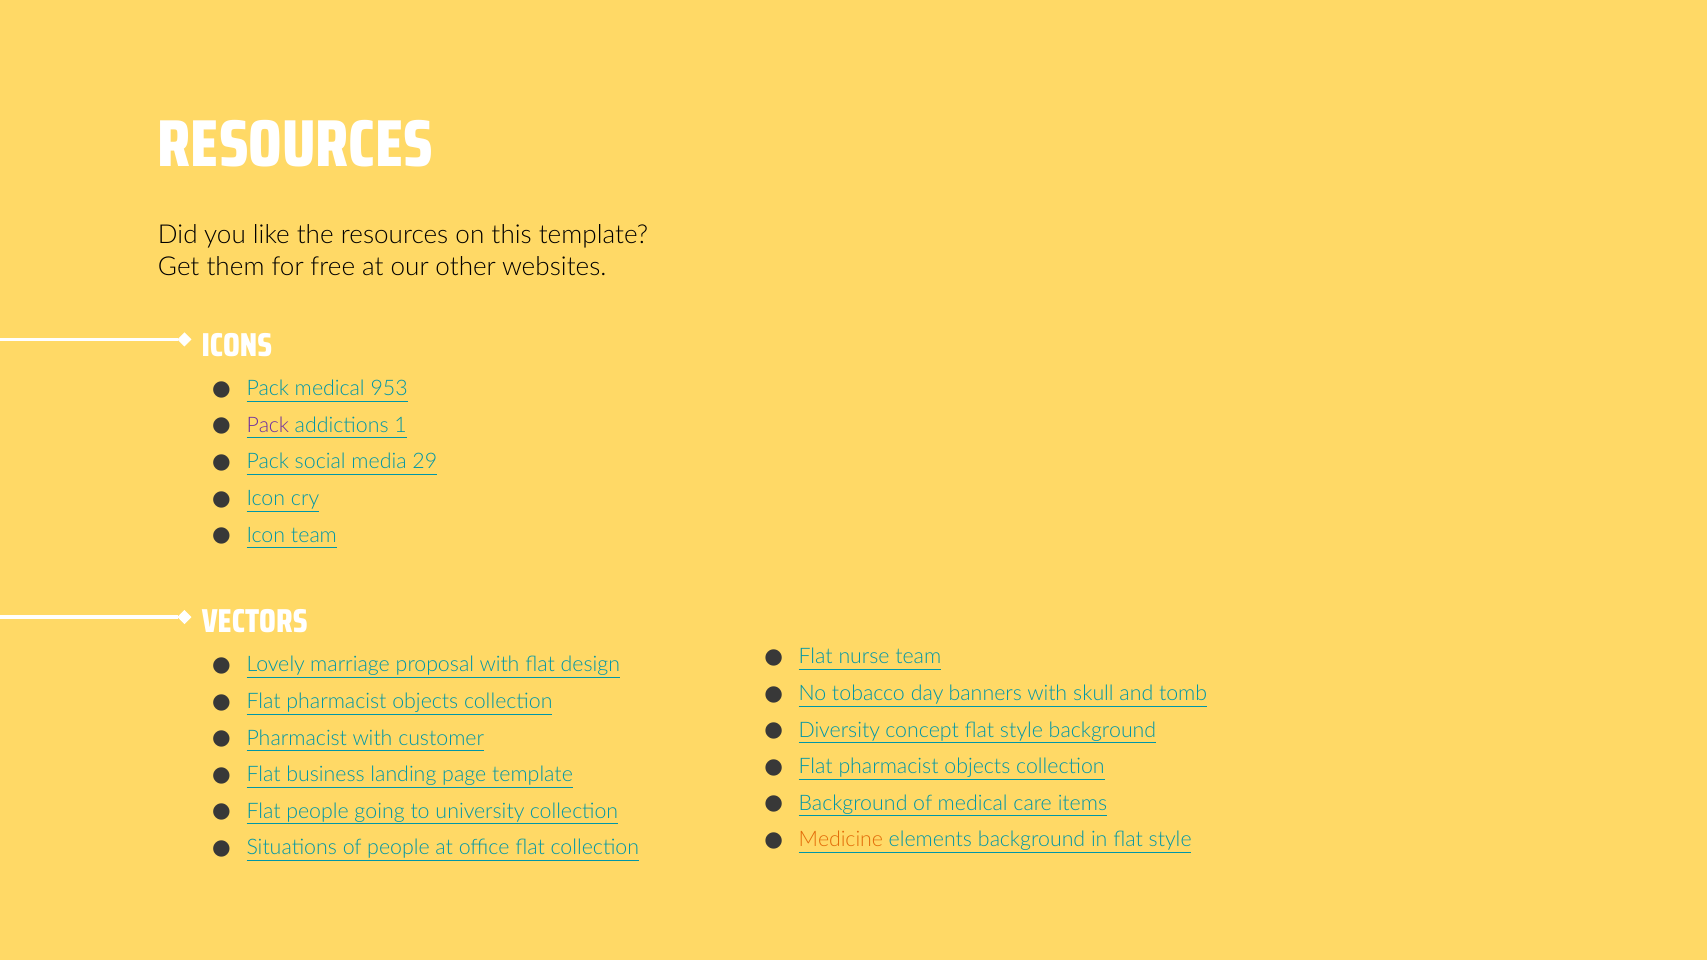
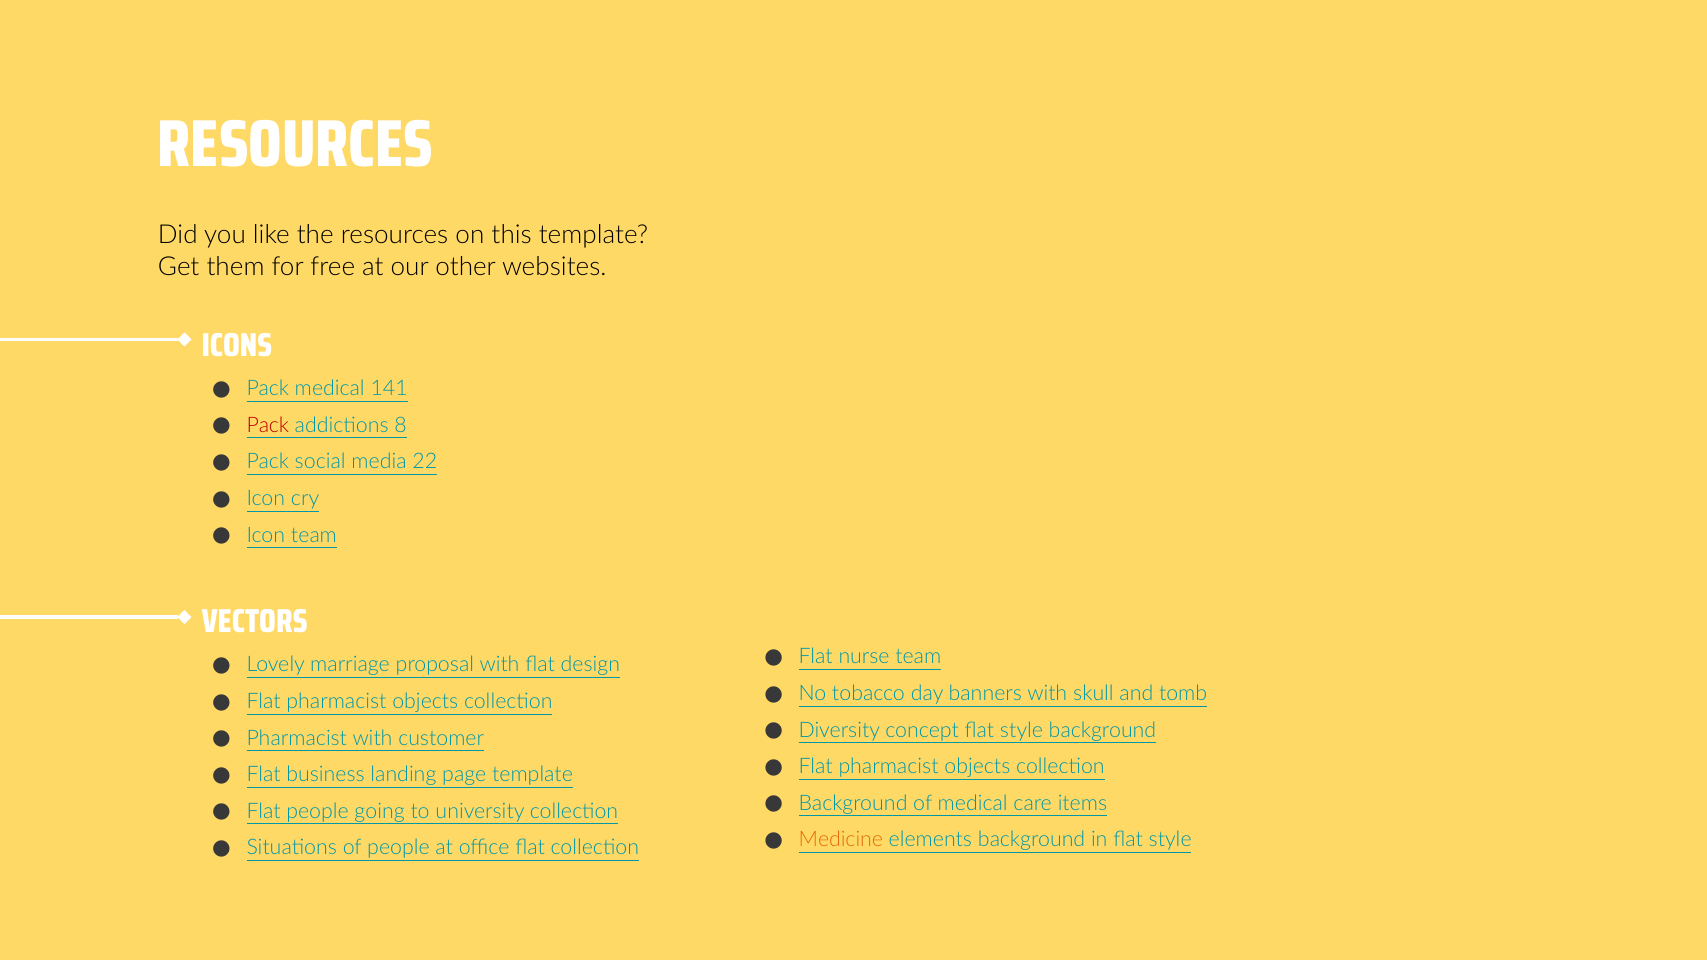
953: 953 -> 141 (389, 389)
Pack colour: purple -> red (268, 425)
1: 1 -> 8 (401, 425)
29: 29 -> 22 (425, 462)
